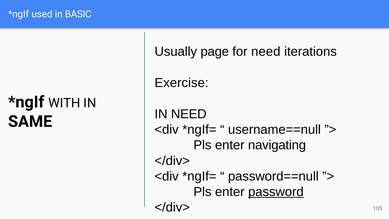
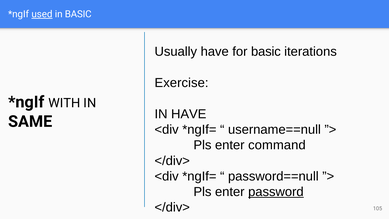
used underline: none -> present (42, 14)
Usually page: page -> have (215, 52)
for need: need -> basic (266, 52)
IN NEED: NEED -> HAVE (189, 114)
navigating: navigating -> command (277, 145)
